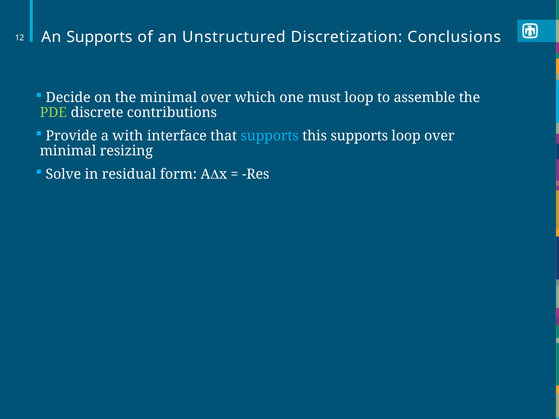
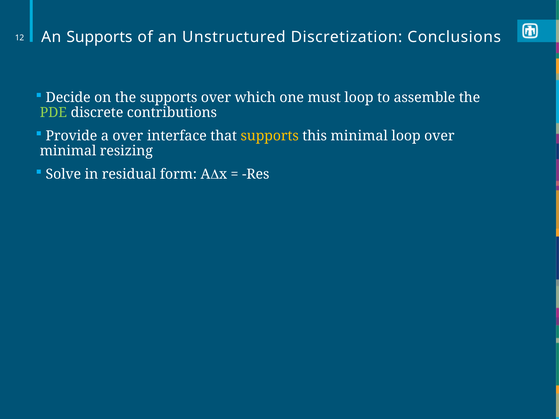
the minimal: minimal -> supports (169, 98)
a with: with -> over (128, 136)
supports colour: light blue -> yellow (270, 136)
this supports: supports -> minimal (359, 136)
